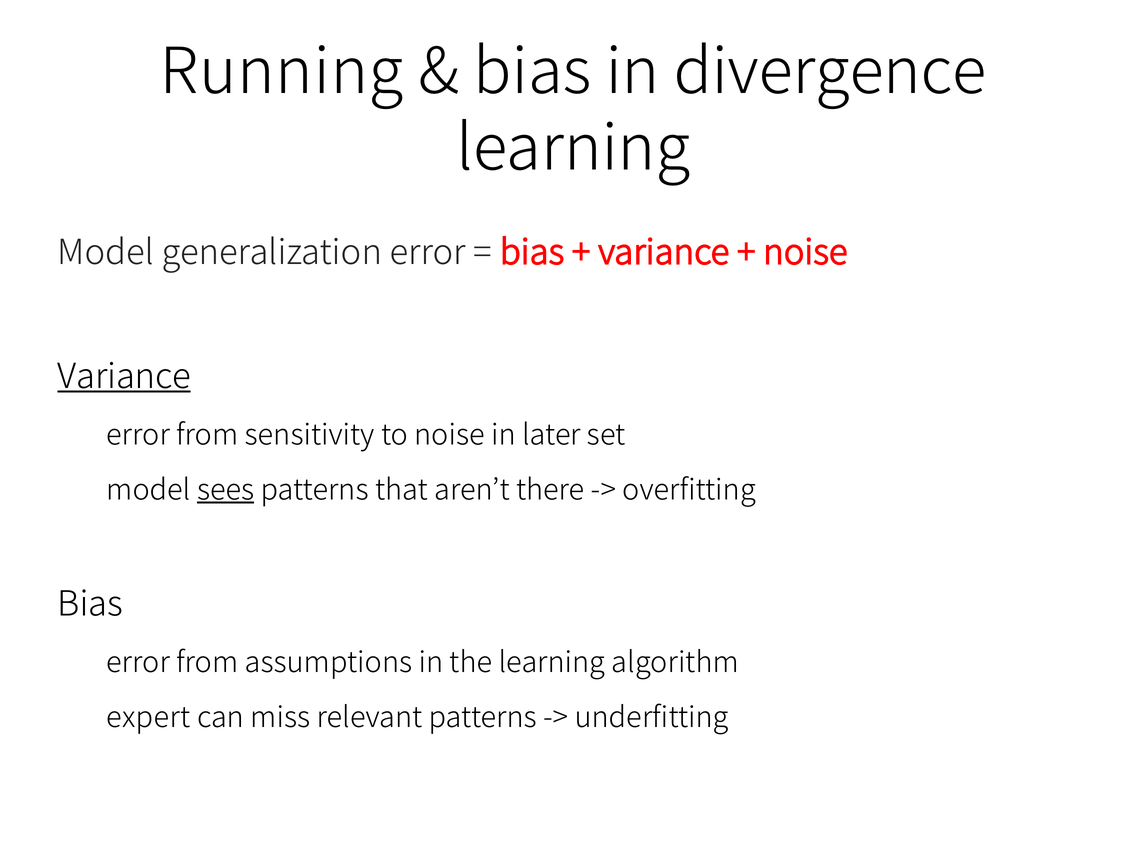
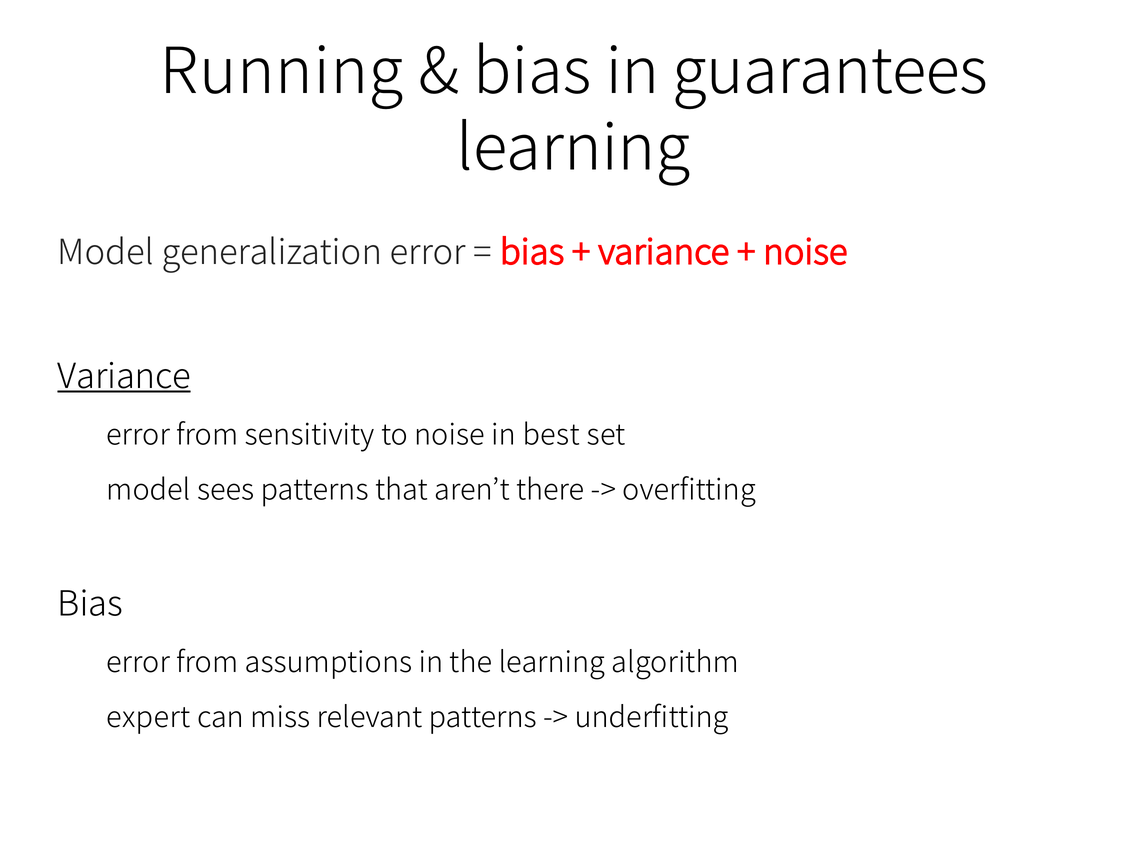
divergence: divergence -> guarantees (830, 72)
later: later -> best (551, 435)
sees underline: present -> none (226, 490)
